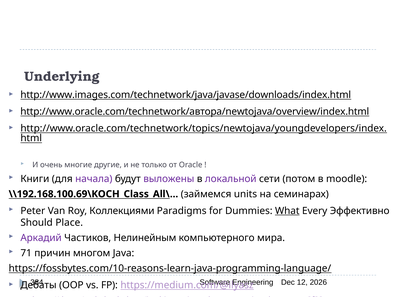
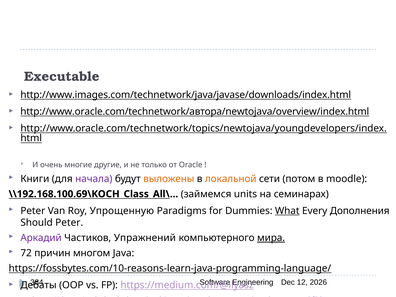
Underlying: Underlying -> Executable (62, 77)
выложены colour: purple -> orange (169, 179)
локальной colour: purple -> orange (231, 179)
Коллекциями: Коллекциями -> Упрощенную (122, 211)
Эффективно: Эффективно -> Дополнения (360, 211)
Should Place: Place -> Peter (69, 223)
Нелинейным: Нелинейным -> Упражнений (145, 238)
мира underline: none -> present (271, 238)
71: 71 -> 72 (26, 253)
